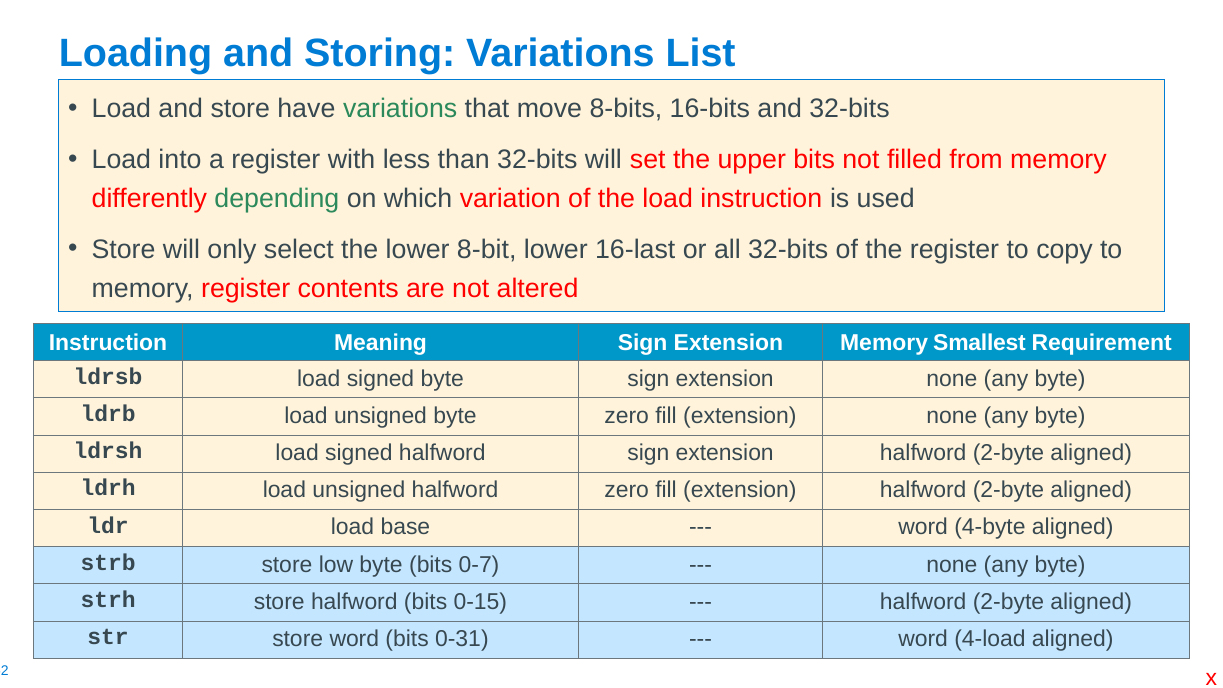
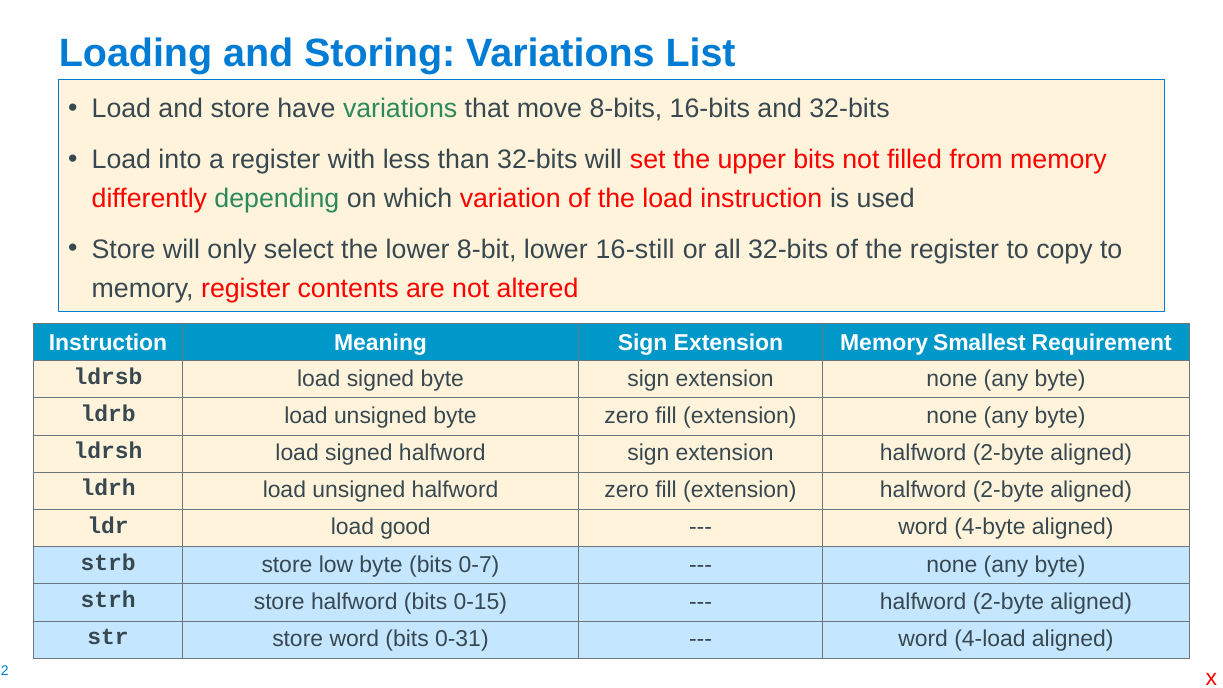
16-last: 16-last -> 16-still (635, 250)
base: base -> good (405, 527)
